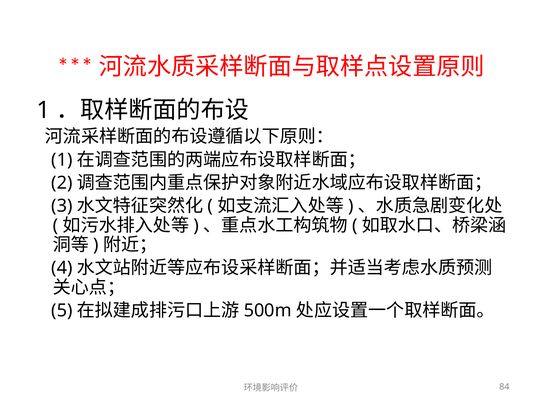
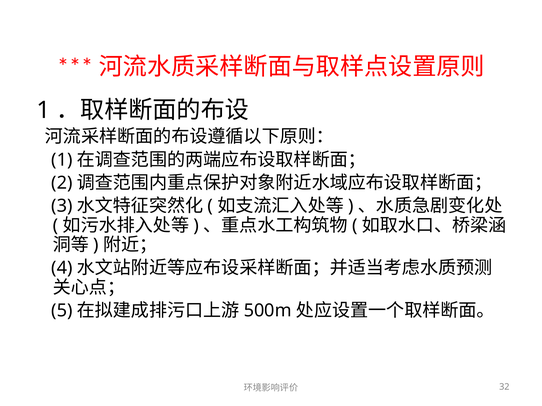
84: 84 -> 32 (504, 387)
